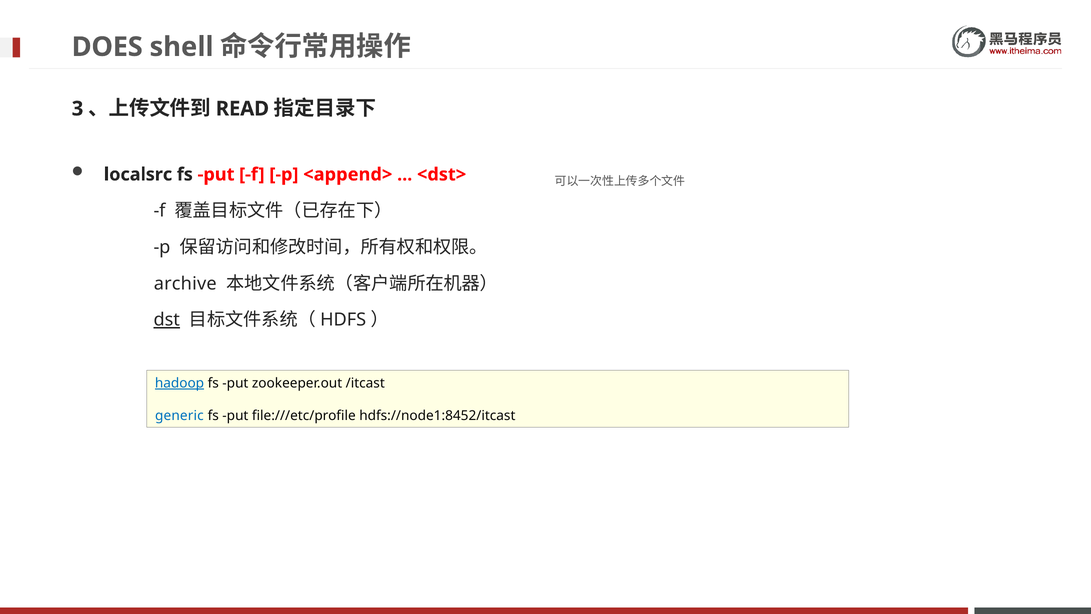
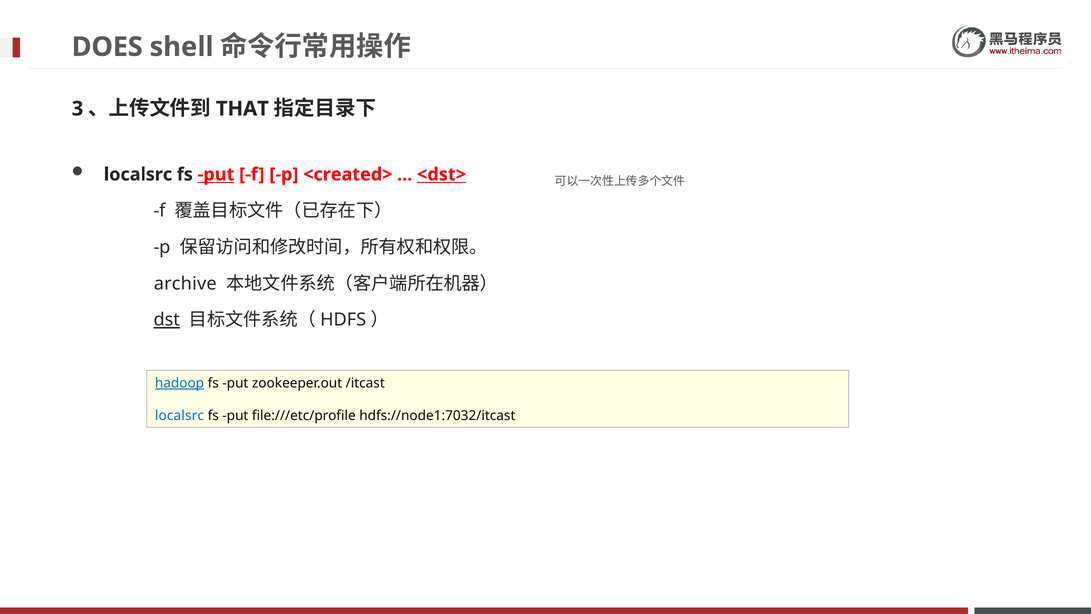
READ: READ -> THAT (242, 109)
put underline: none -> present (216, 174)
<append>: <append> -> <created> (348, 174)
<dst> underline: none -> present (442, 174)
generic: generic -> localsrc (179, 416)
hdfs://node1:8452/itcast: hdfs://node1:8452/itcast -> hdfs://node1:7032/itcast (437, 416)
